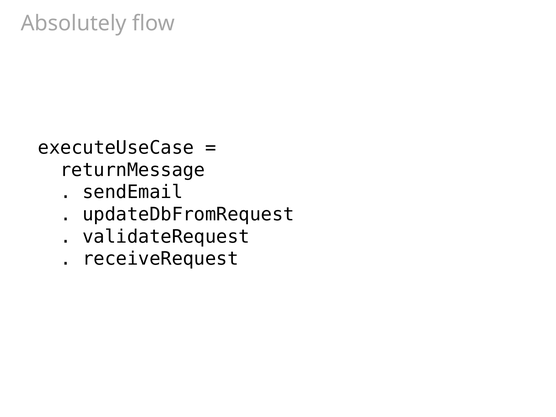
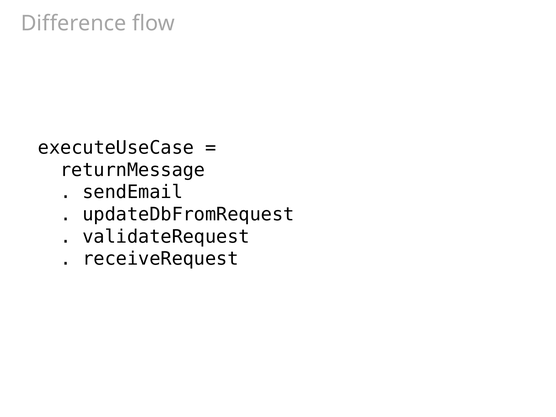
Absolutely: Absolutely -> Difference (74, 23)
